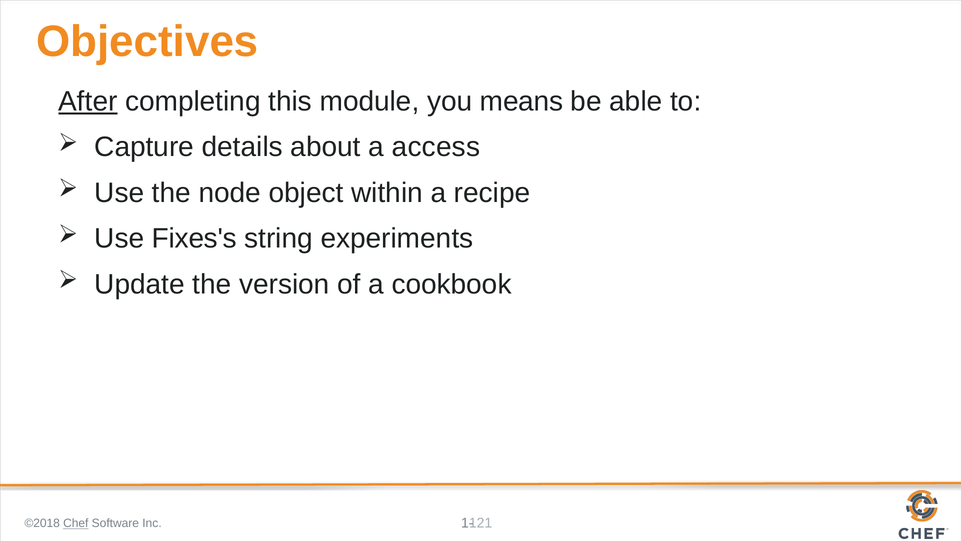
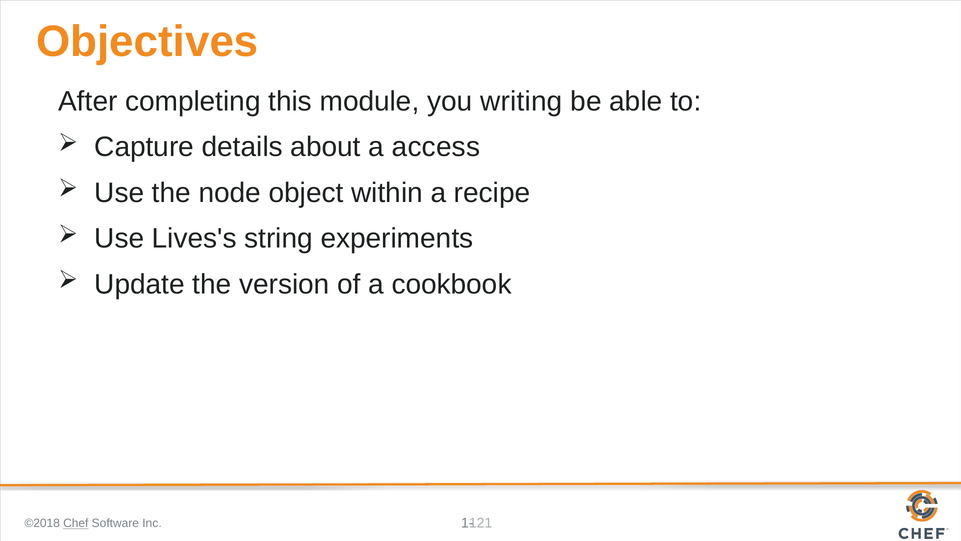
After underline: present -> none (88, 101)
means: means -> writing (521, 101)
Fixes's: Fixes's -> Lives's (194, 238)
